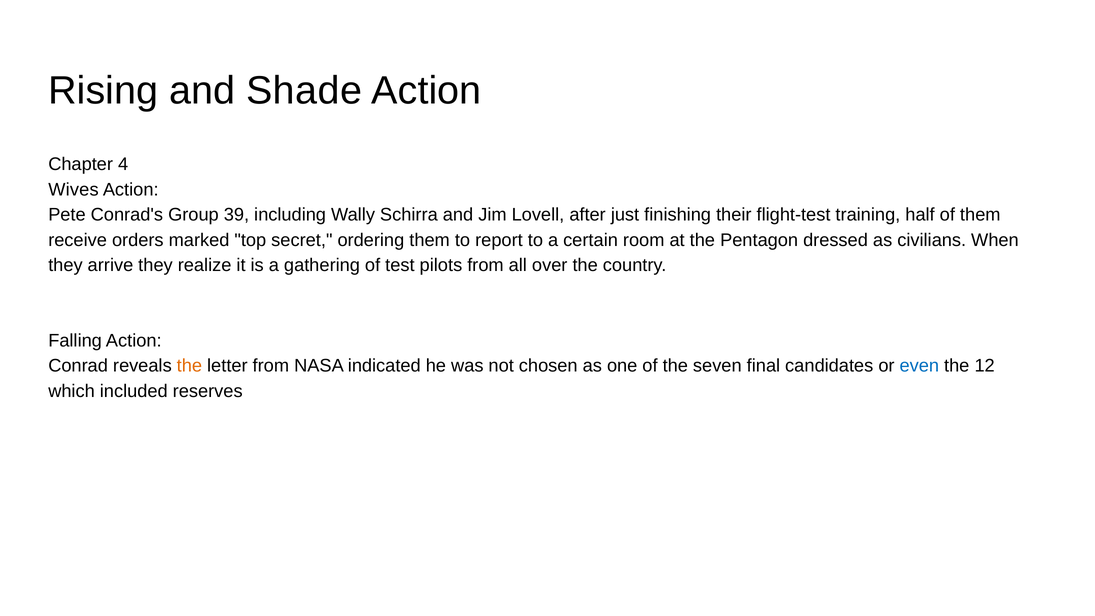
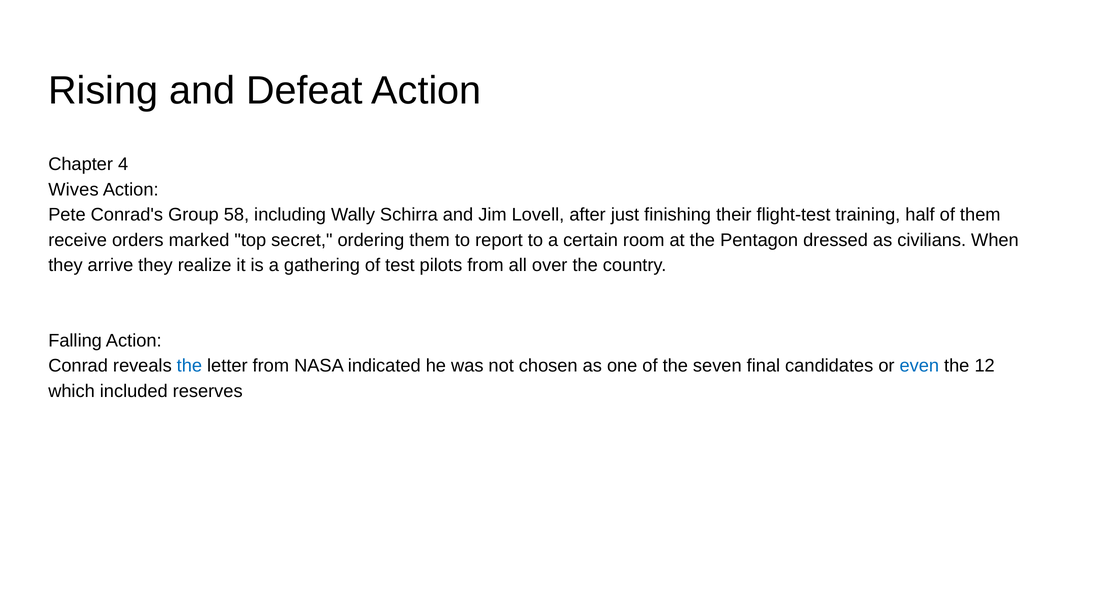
Shade: Shade -> Defeat (304, 91)
39: 39 -> 58 (236, 215)
the colour: orange -> blue (189, 366)
